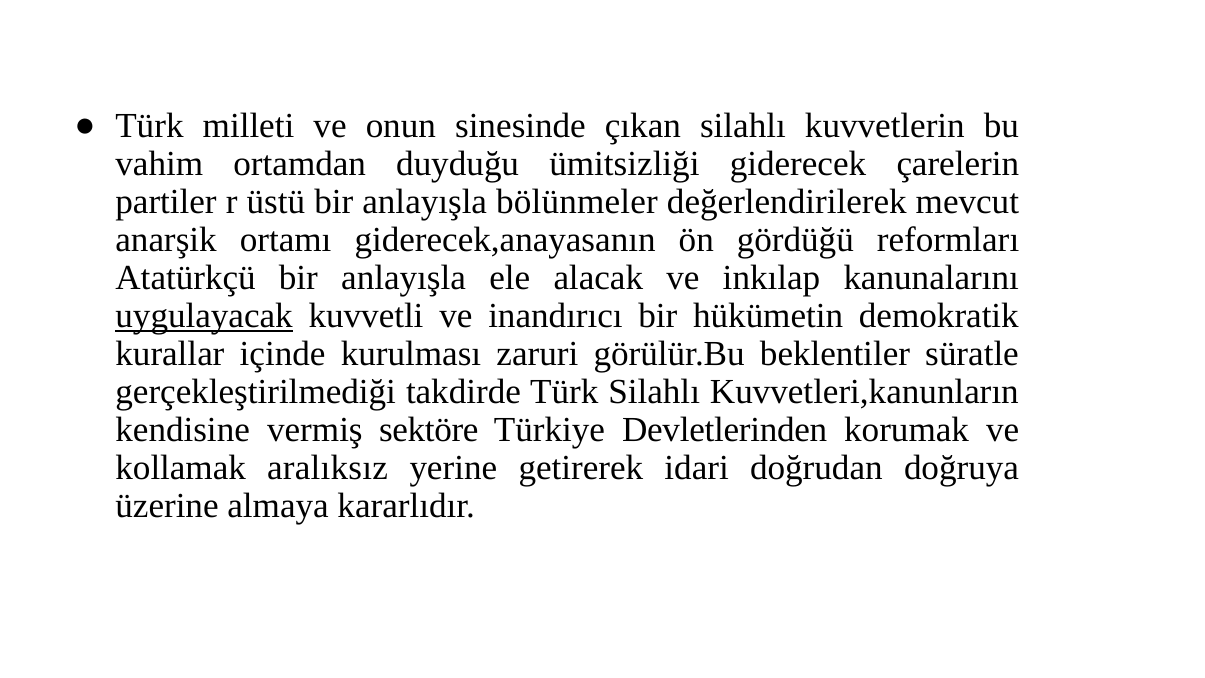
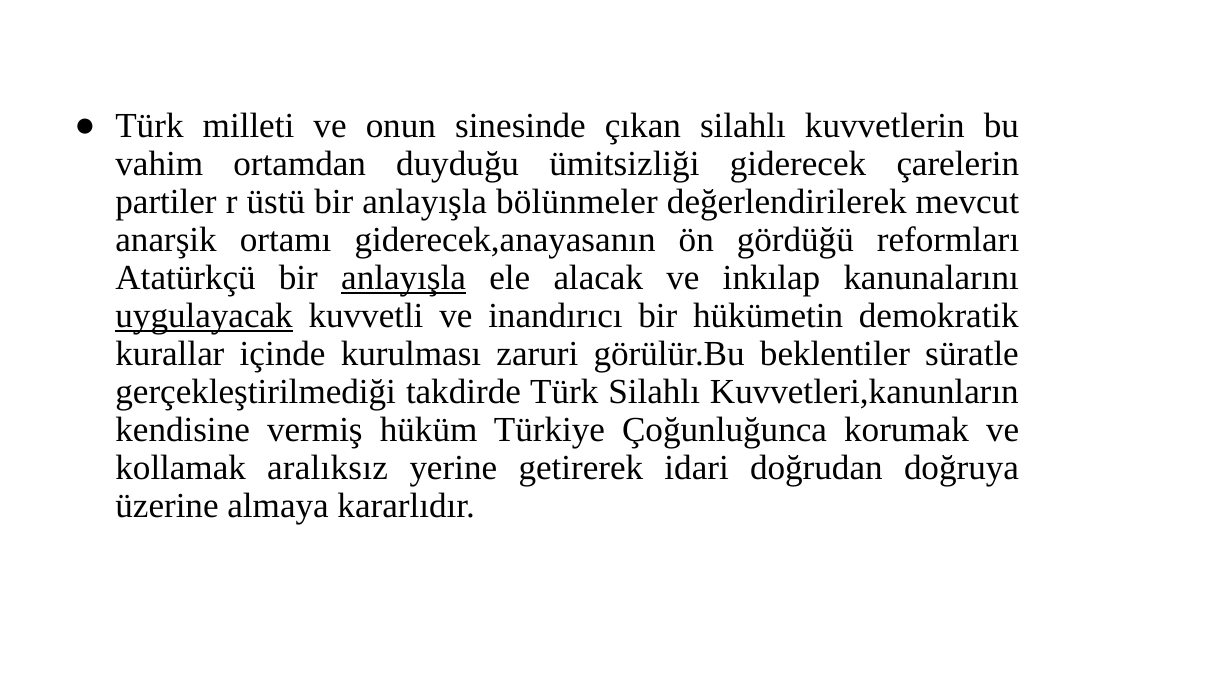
anlayışla underline: none -> present (404, 278)
sektöre: sektöre -> hüküm (429, 430)
Devletlerinden: Devletlerinden -> Çoğunluğunca (725, 430)
